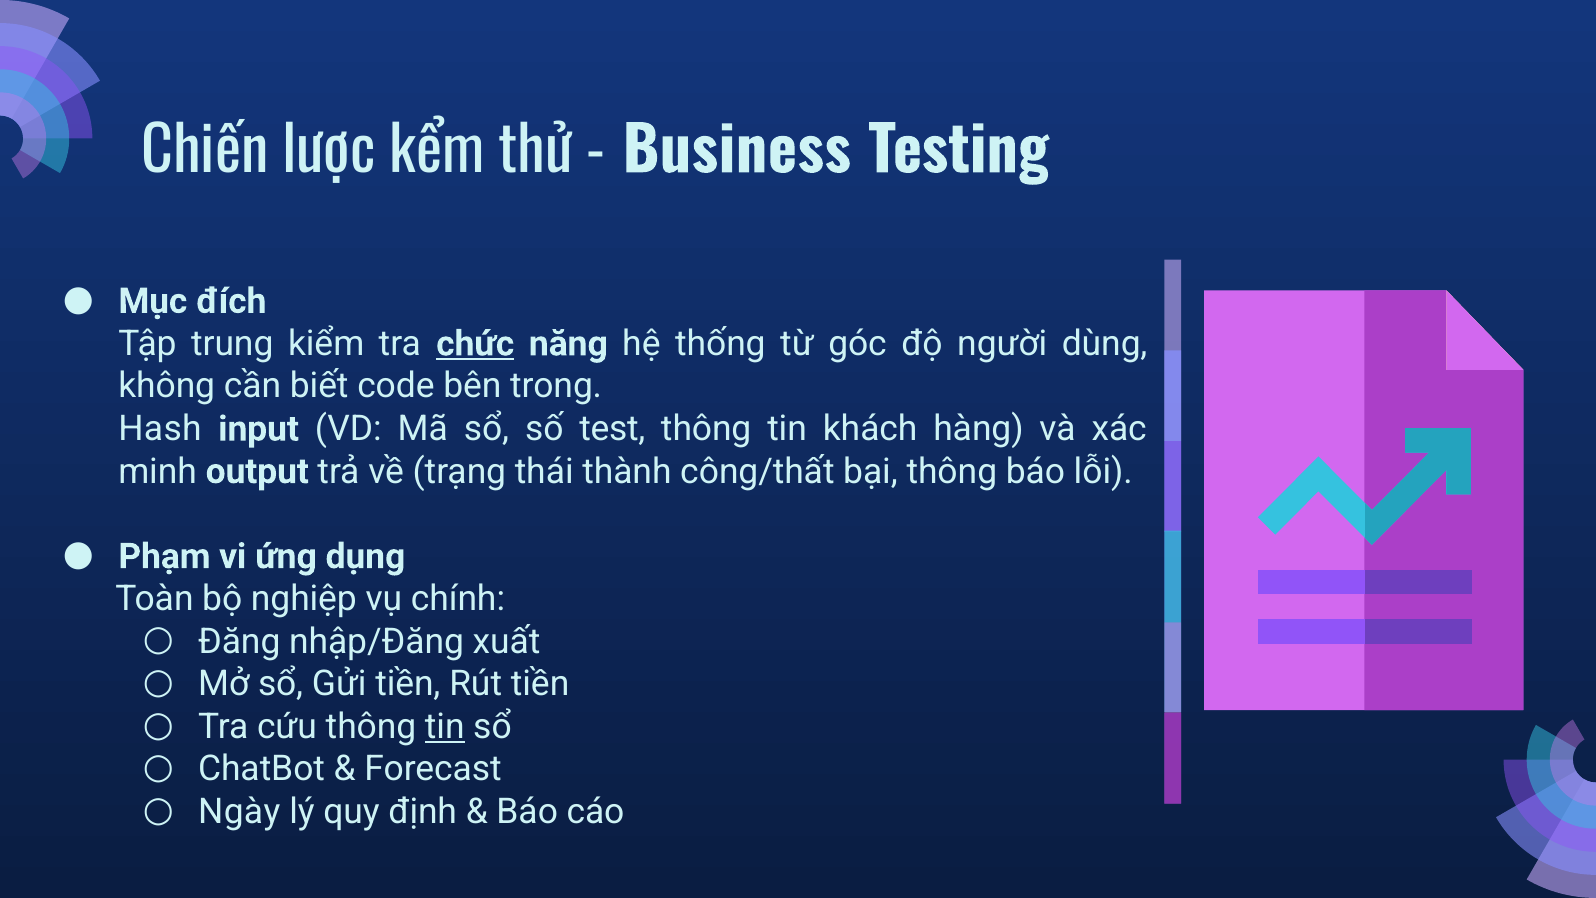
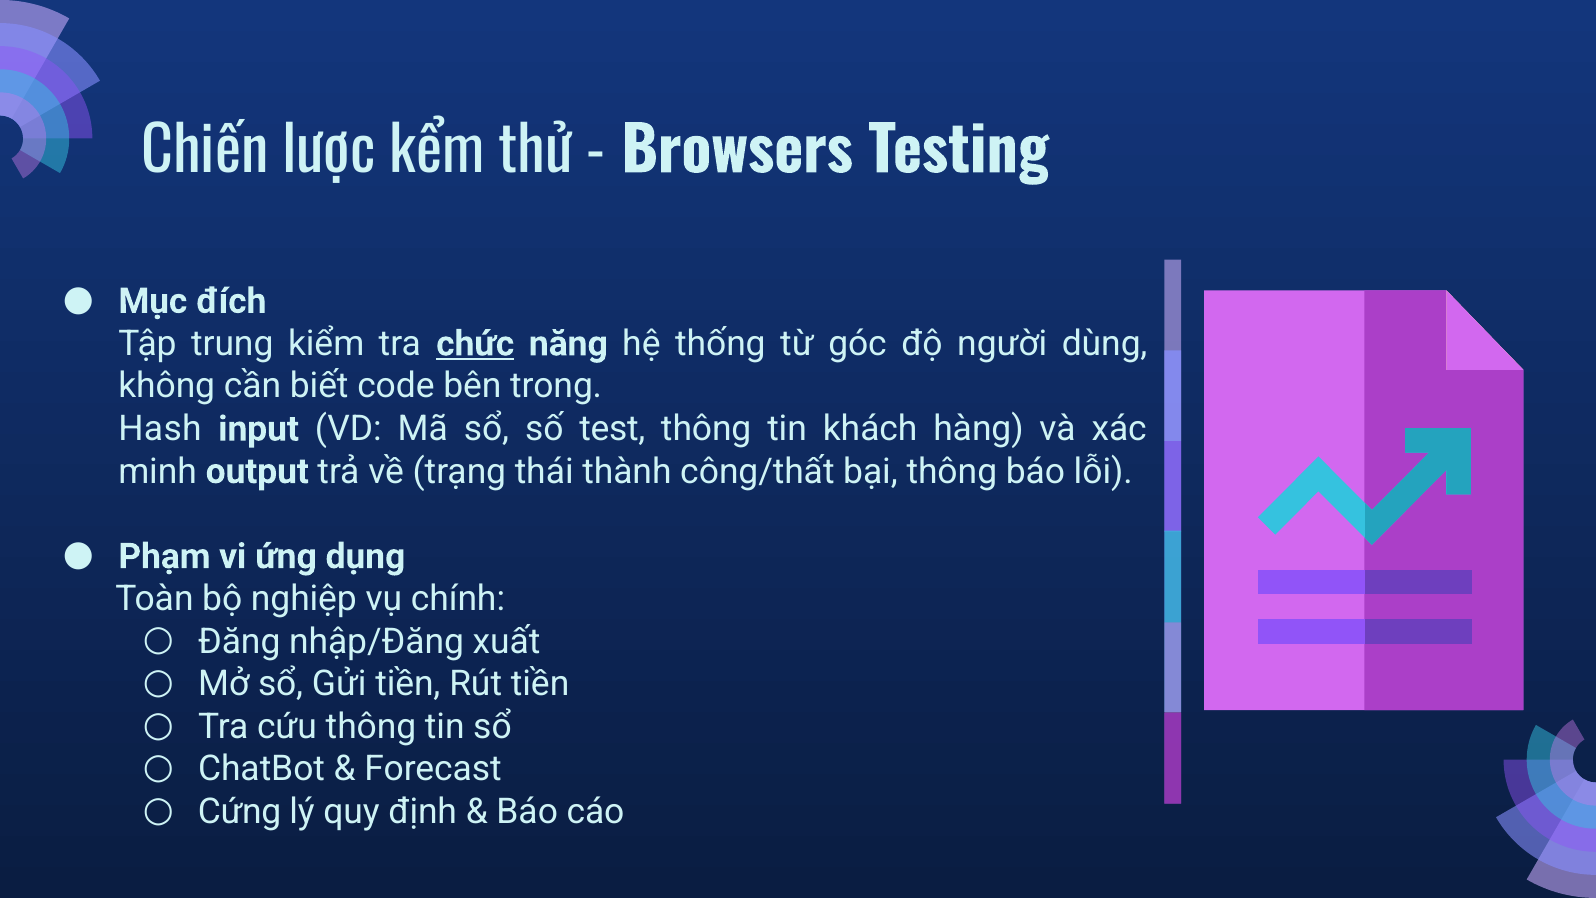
Business: Business -> Browsers (737, 152)
tin underline: present -> none (445, 726)
Ngày: Ngày -> Cứng (240, 812)
